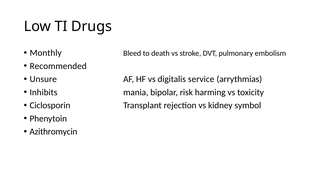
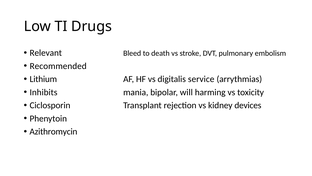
Monthly: Monthly -> Relevant (46, 53)
Unsure: Unsure -> Lithium (43, 79)
risk: risk -> will (186, 92)
symbol: symbol -> devices (248, 105)
